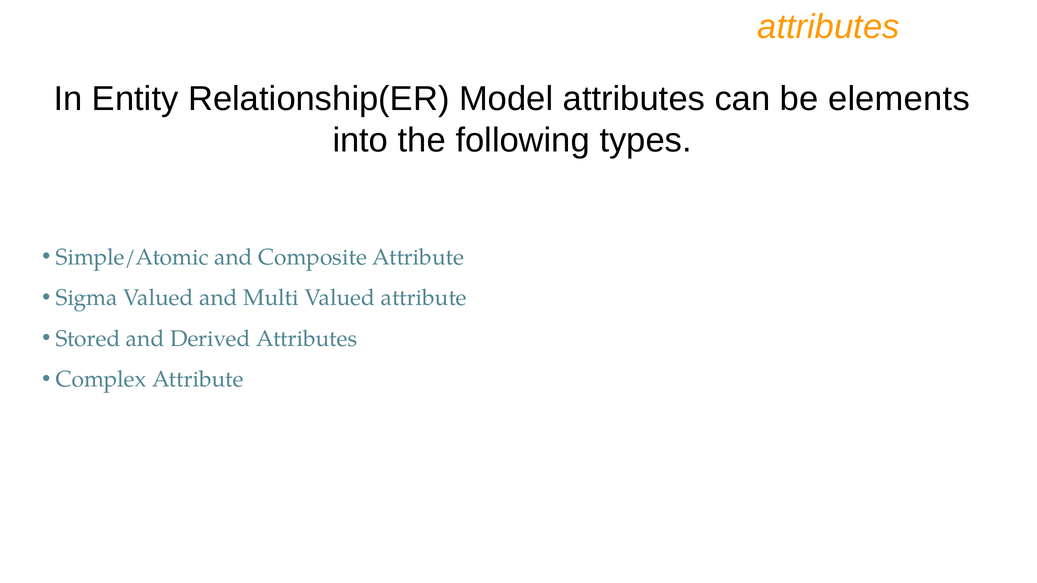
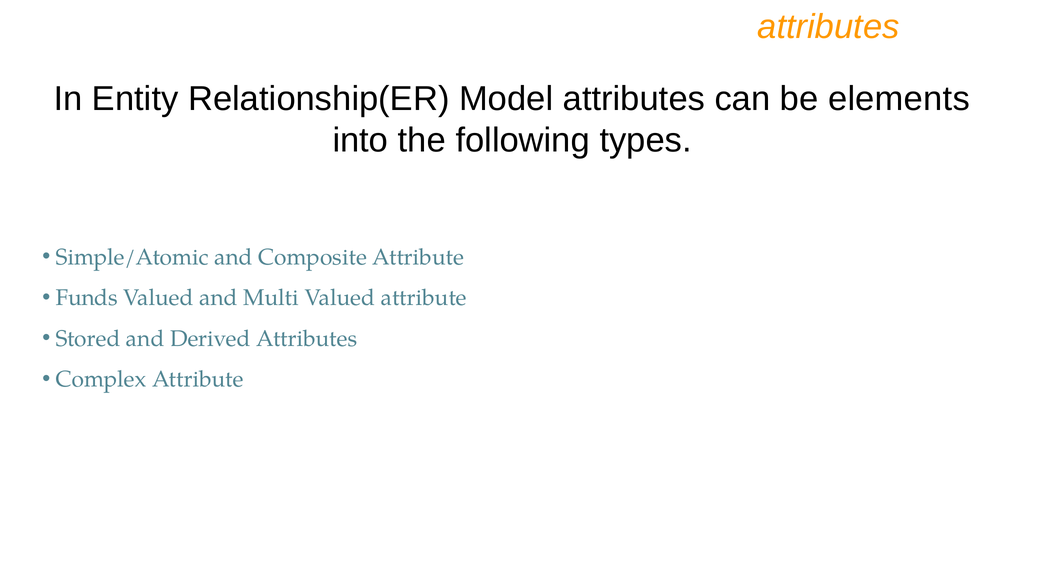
Sigma: Sigma -> Funds (87, 298)
